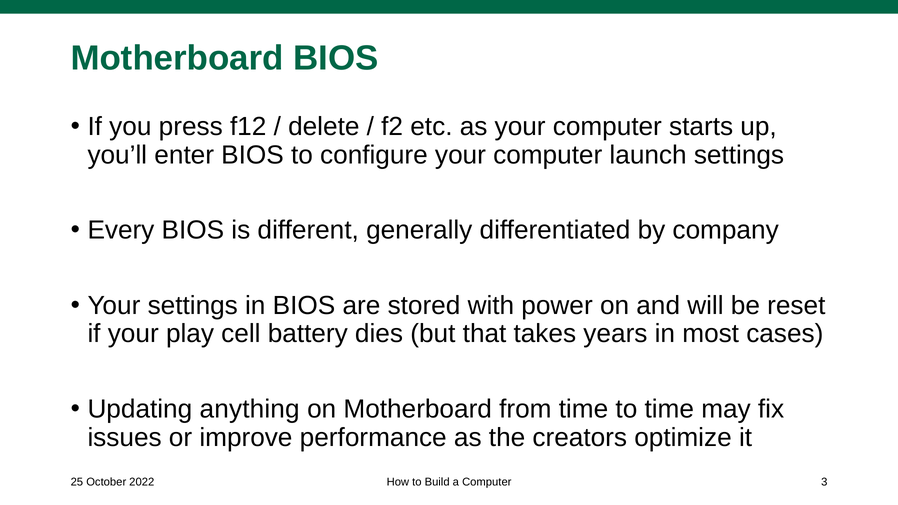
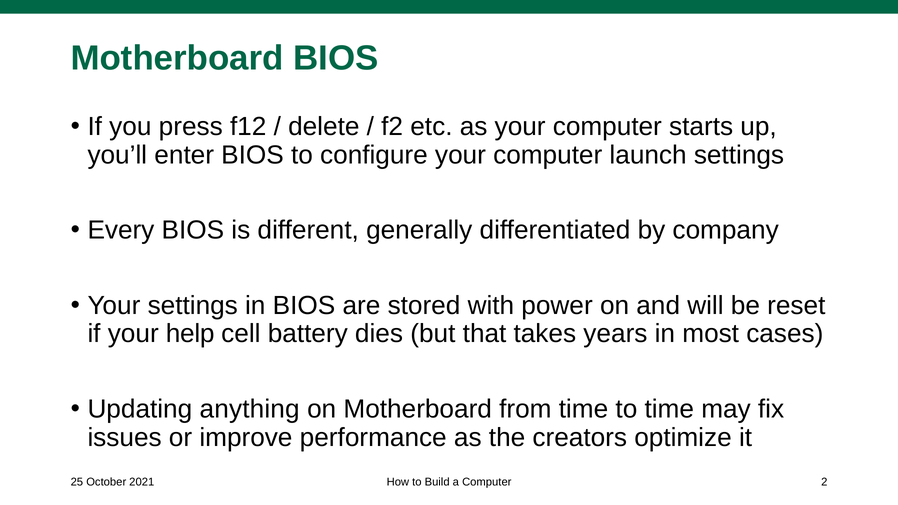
play: play -> help (190, 334)
2022: 2022 -> 2021 (142, 482)
3: 3 -> 2 (824, 482)
